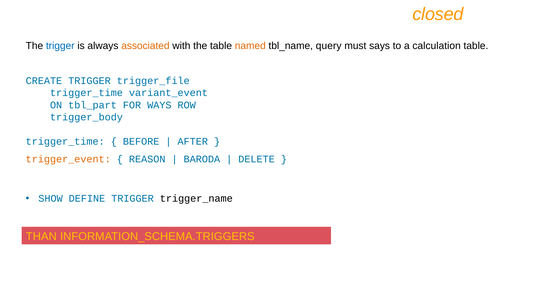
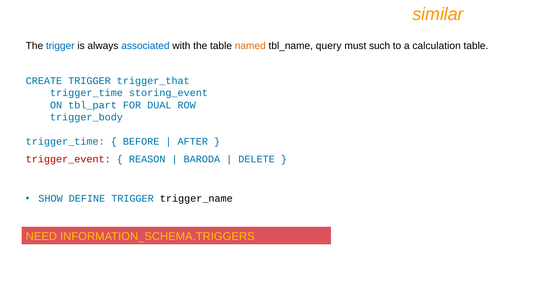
closed: closed -> similar (438, 14)
associated colour: orange -> blue (145, 46)
says: says -> such (380, 46)
trigger_file: trigger_file -> trigger_that (153, 81)
variant_event: variant_event -> storing_event (168, 93)
WAYS: WAYS -> DUAL (159, 105)
trigger_event colour: orange -> red (68, 159)
THAN: THAN -> NEED (41, 236)
